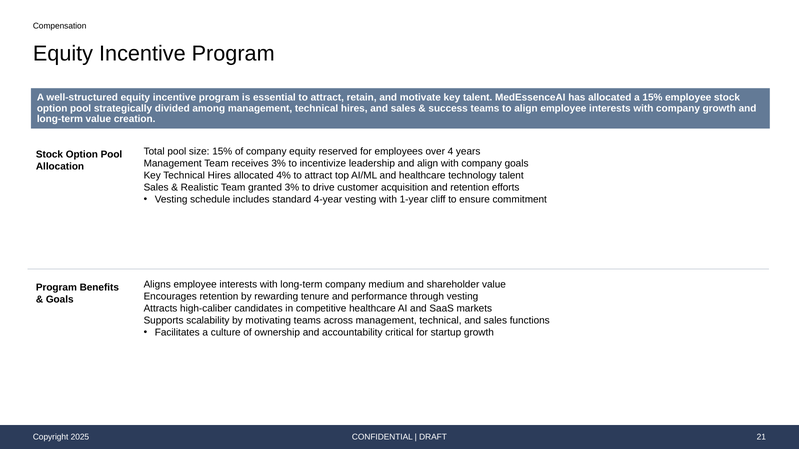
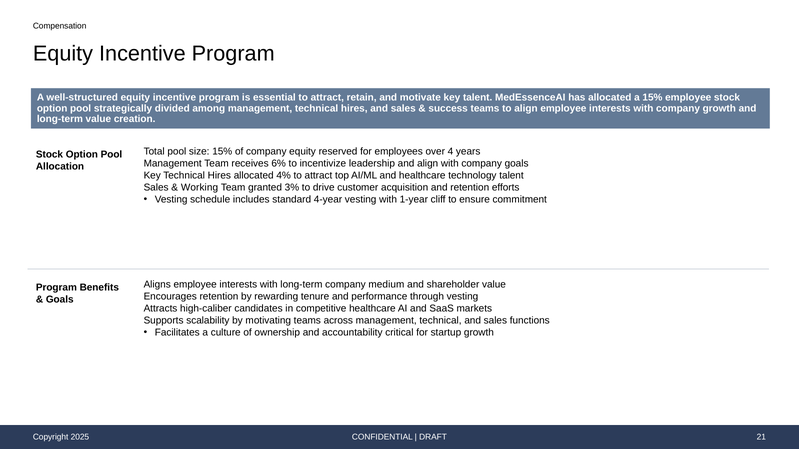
receives 3%: 3% -> 6% (279, 164)
Realistic: Realistic -> Working (200, 188)
